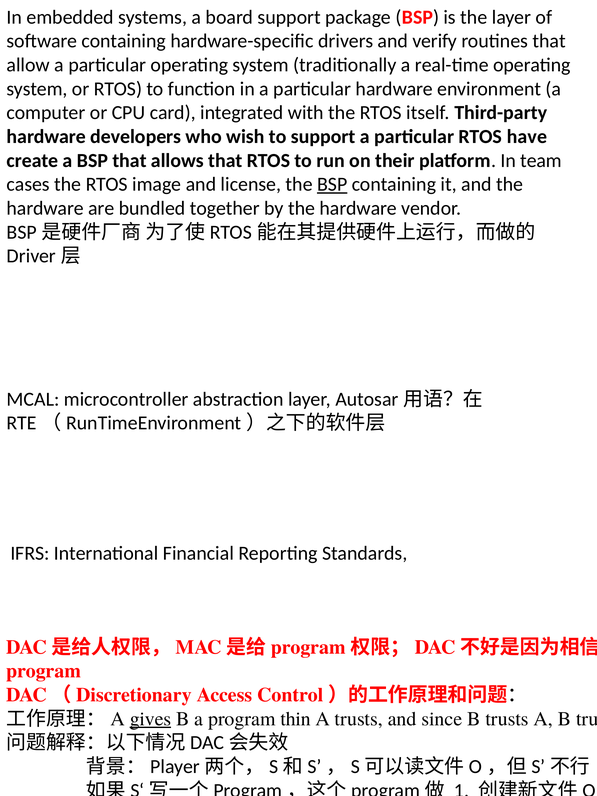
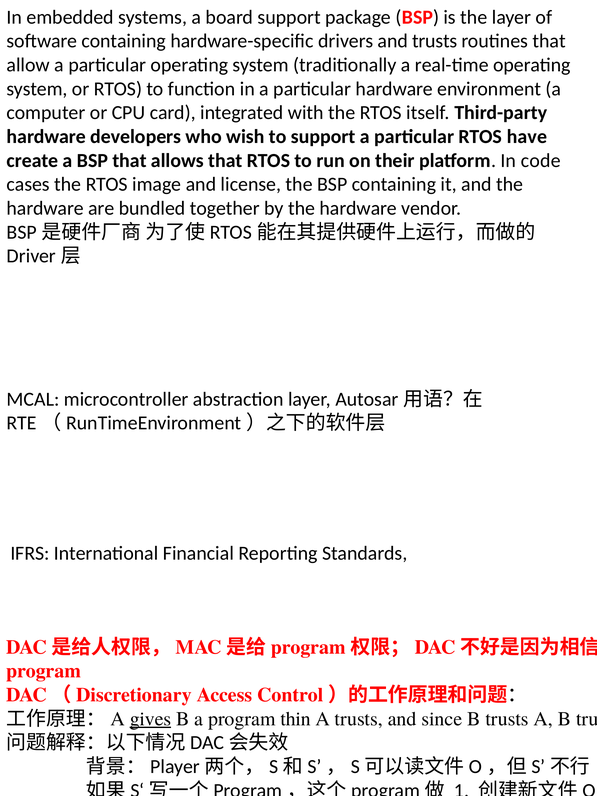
and verify: verify -> trusts (435, 41)
team: team -> code (541, 160)
BSP underline: present -> none (332, 184)
